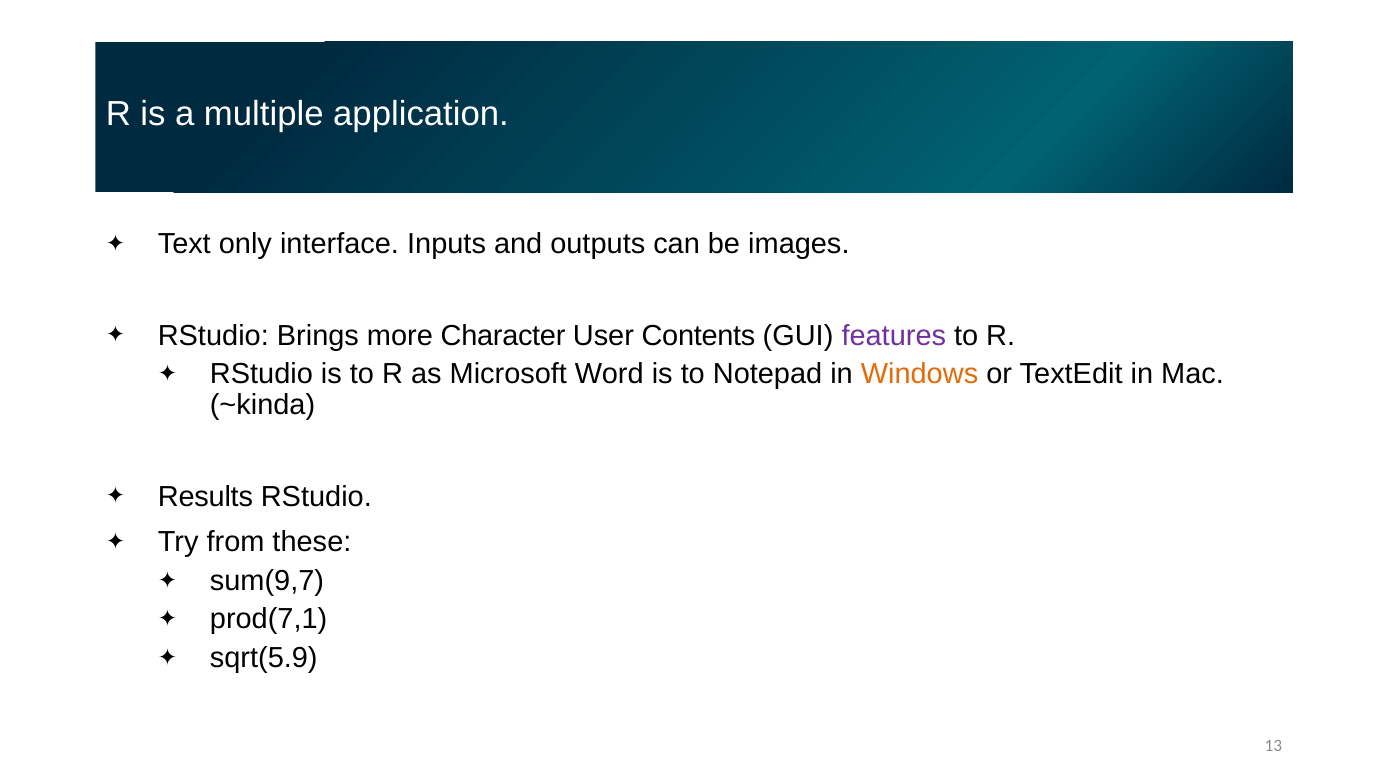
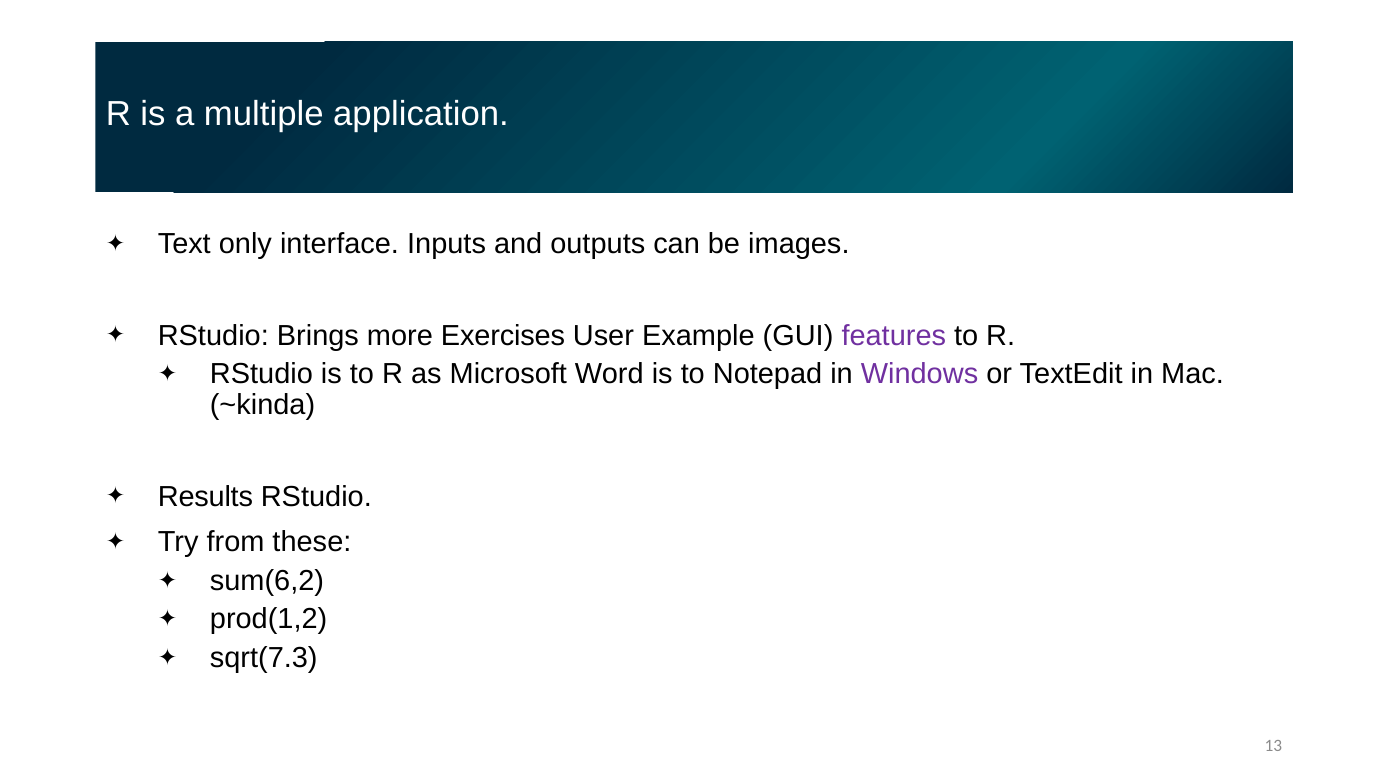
Character: Character -> Exercises (503, 335)
Contents: Contents -> Example (698, 335)
Windows colour: orange -> purple (920, 374)
sum(9,7: sum(9,7 -> sum(6,2 (267, 581)
prod(7,1: prod(7,1 -> prod(1,2 (269, 619)
sqrt(5.9: sqrt(5.9 -> sqrt(7.3 (264, 658)
